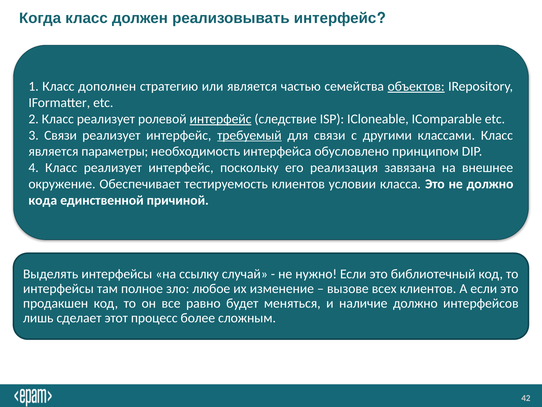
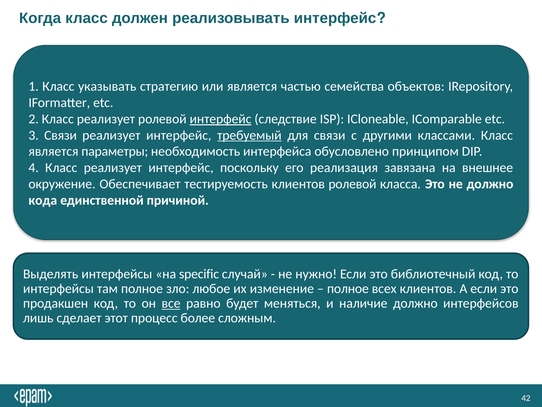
дополнен: дополнен -> указывать (107, 86)
объектов underline: present -> none (416, 86)
клиентов условии: условии -> ролевой (352, 184)
ссылку: ссылку -> specific (199, 274)
вызове: вызове -> полное (348, 288)
все underline: none -> present (171, 303)
